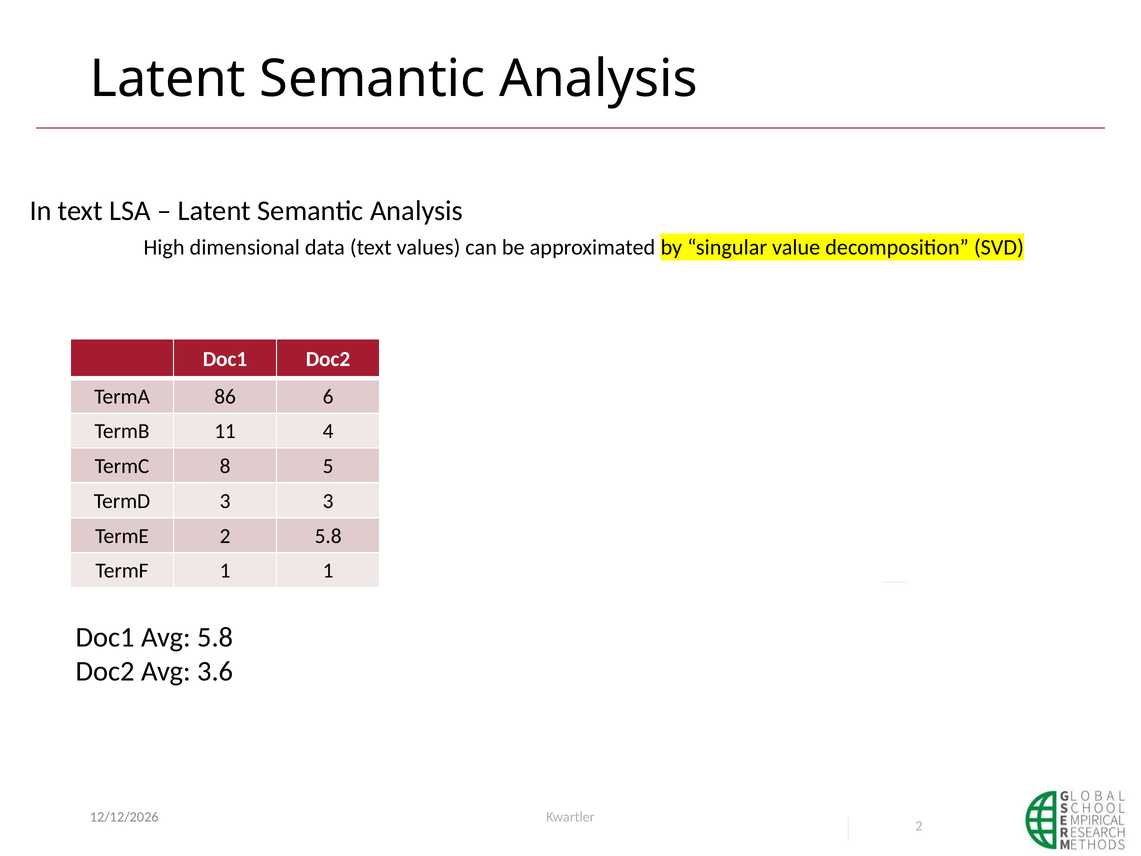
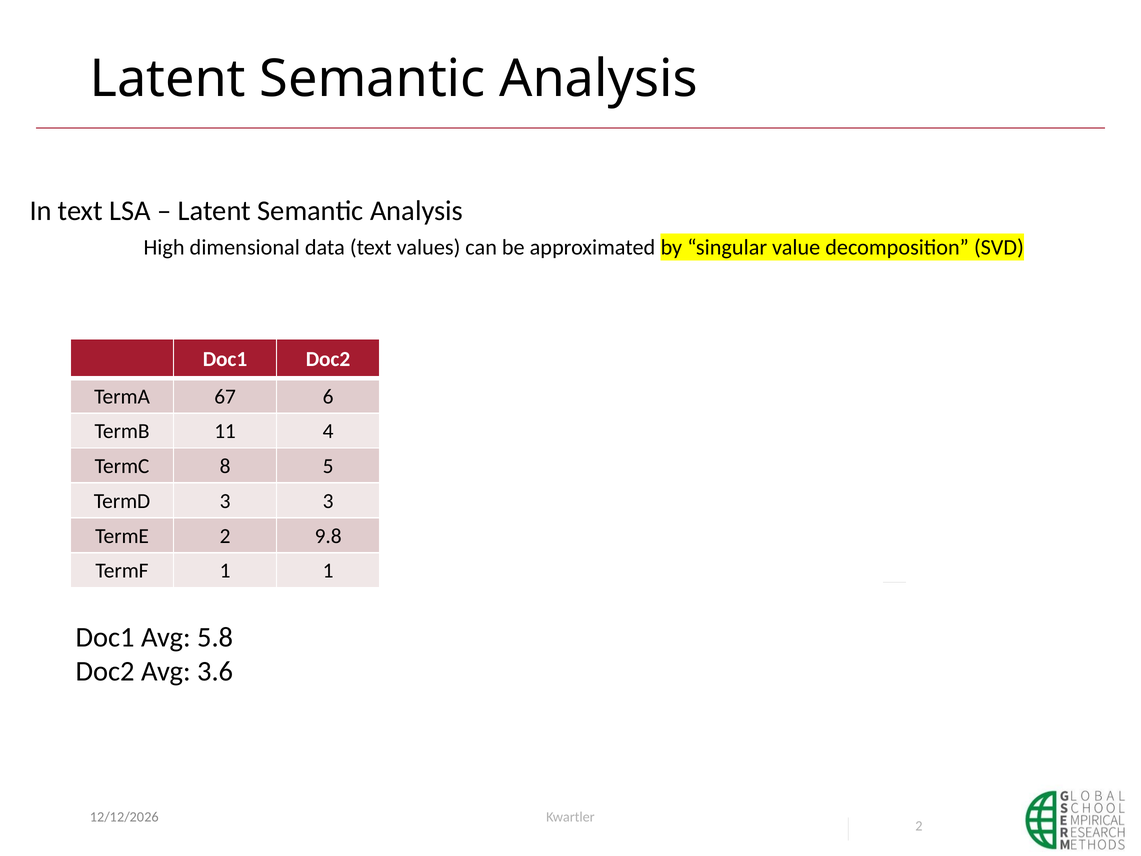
86: 86 -> 67 (225, 396)
2 5.8: 5.8 -> 9.8 (328, 536)
